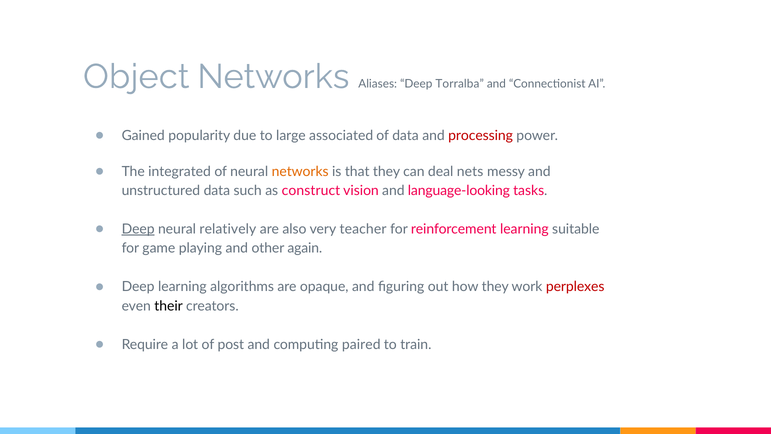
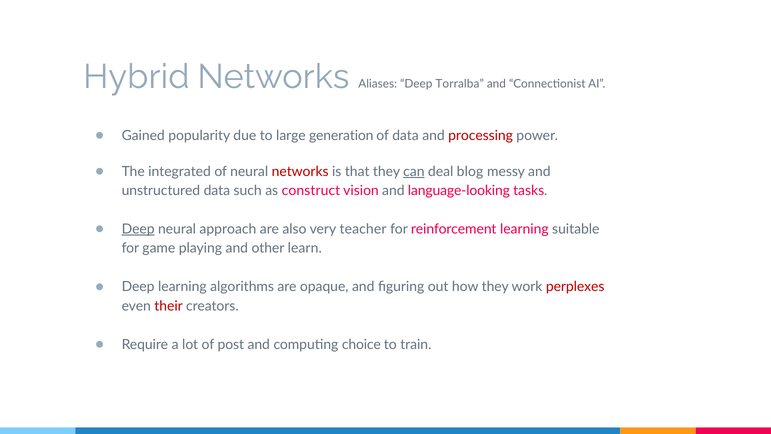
Object: Object -> Hybrid (136, 77)
associated: associated -> generation (341, 135)
networks colour: orange -> red (300, 171)
can underline: none -> present (414, 171)
nets: nets -> blog (470, 171)
relatively: relatively -> approach (228, 229)
again: again -> learn (305, 248)
their colour: black -> red (169, 306)
paired: paired -> choice (361, 344)
